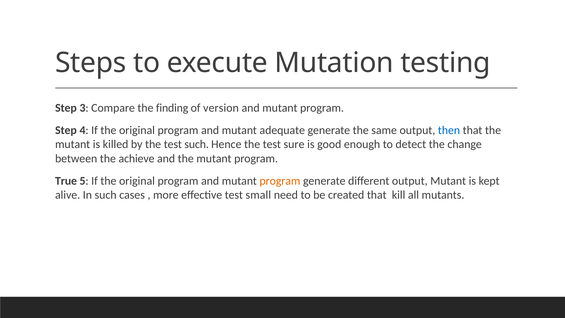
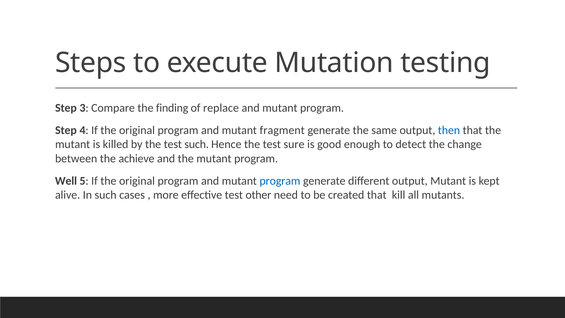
version: version -> replace (221, 108)
adequate: adequate -> fragment (282, 130)
True: True -> Well (66, 181)
program colour: orange -> blue (280, 181)
small: small -> other (258, 195)
